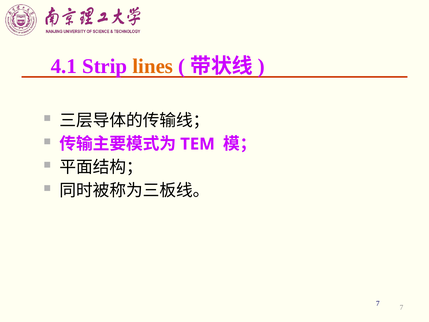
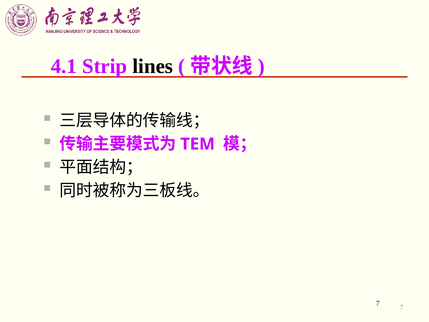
lines colour: orange -> black (153, 66)
